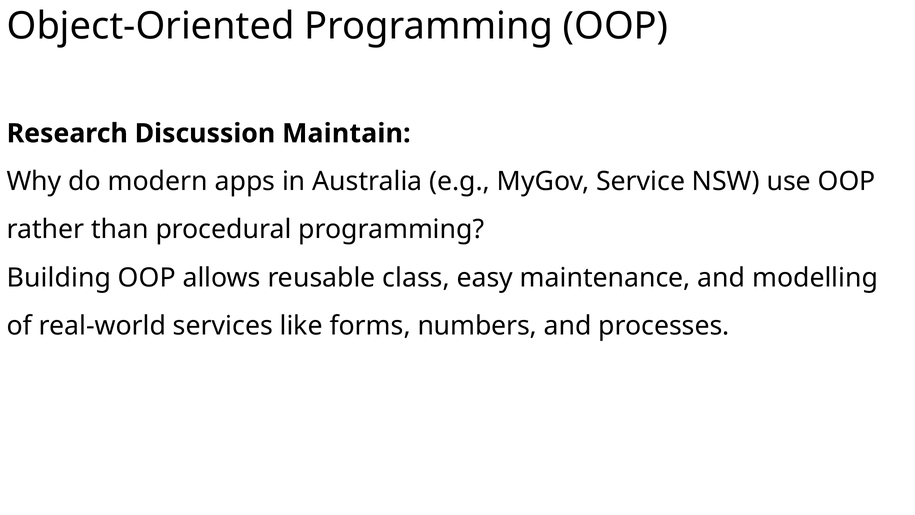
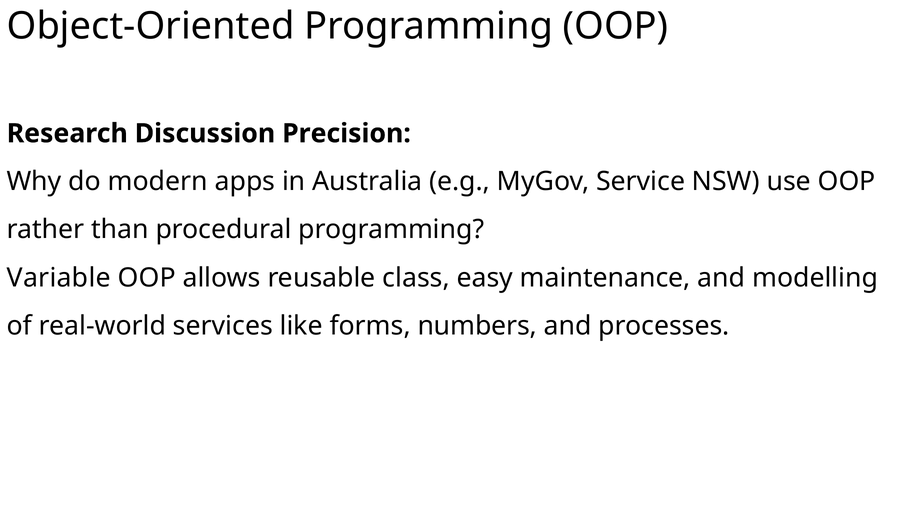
Maintain: Maintain -> Precision (346, 133)
Building: Building -> Variable (59, 278)
